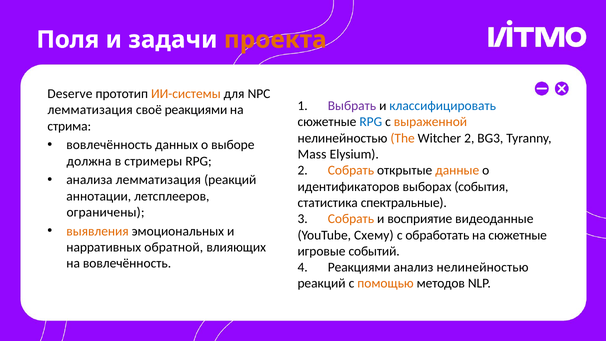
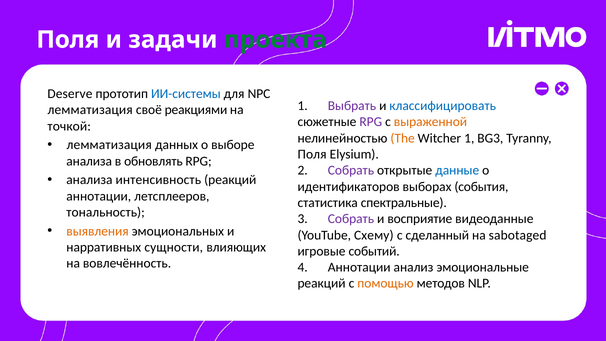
проекта colour: orange -> green (275, 40)
ИИ-системы colour: orange -> blue (186, 94)
RPG colour: blue -> purple (371, 122)
стрима: стрима -> точкой (69, 126)
Witcher 2: 2 -> 1 (469, 138)
вовлечённость: вовлечённость -> лемматизация (109, 145)
Mass: Mass -> Поля (312, 154)
должна: должна -> анализа (89, 161)
стримеры: стримеры -> обновлять (153, 161)
Собрать colour: orange -> purple (351, 170)
данные colour: orange -> blue (457, 170)
анализа лемматизация: лемматизация -> интенсивность (158, 180)
ограничены: ограничены -> тональность (106, 212)
Собрать colour: orange -> purple (351, 219)
обработать: обработать -> сделанный (437, 235)
на сюжетные: сюжетные -> sabotaged (518, 235)
обратной: обратной -> сущности (174, 247)
4 Реакциями: Реакциями -> Аннотации (359, 267)
анализ нелинейностью: нелинейностью -> эмоциональные (483, 267)
